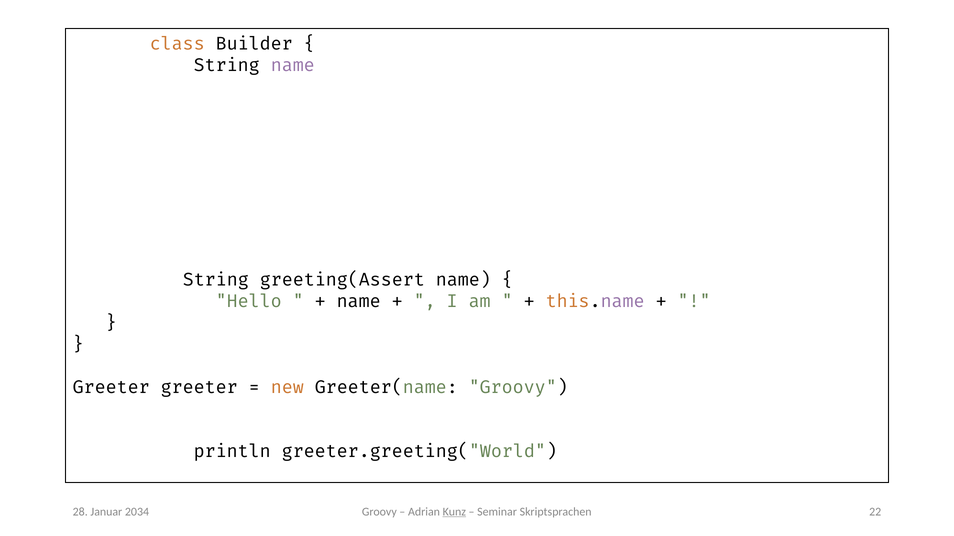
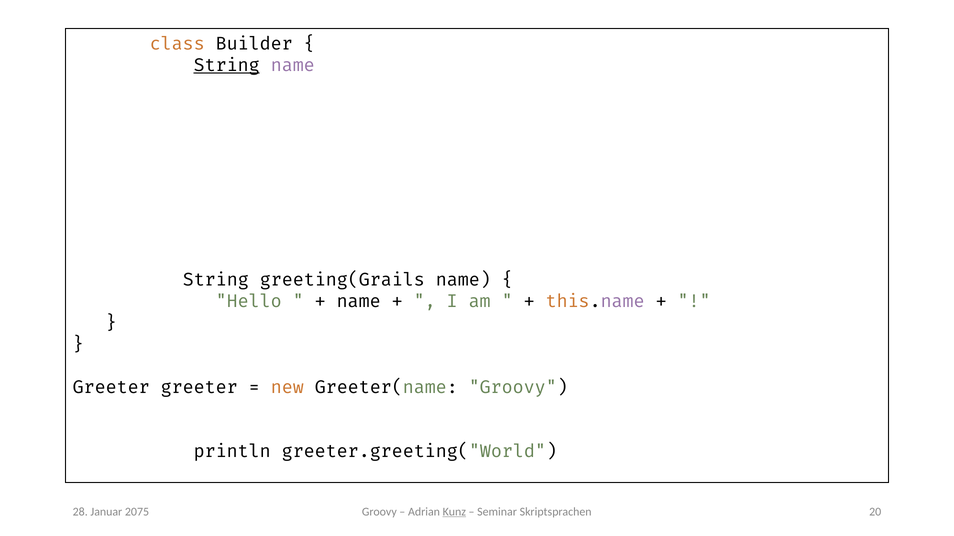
String underline: none -> present (227, 66)
greeting(Assert: greeting(Assert -> greeting(Grails (342, 280)
22: 22 -> 20 (875, 512)
2034: 2034 -> 2075 (137, 512)
